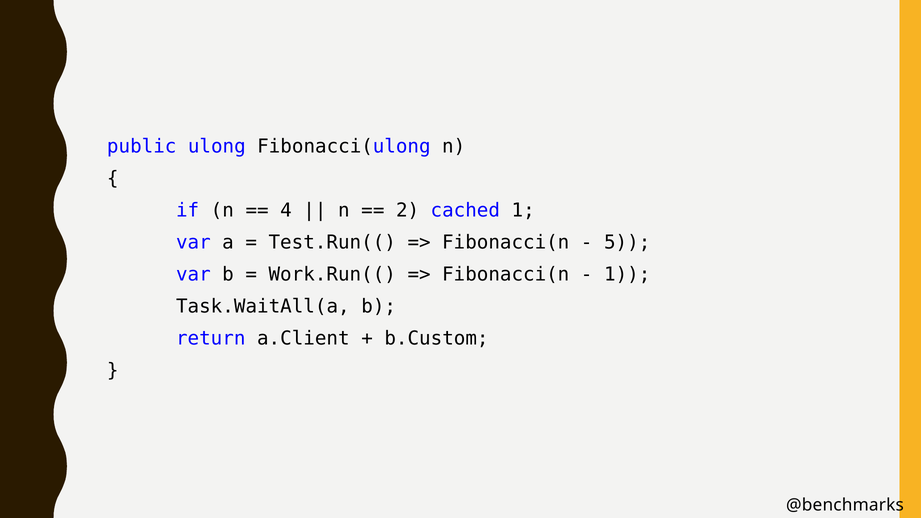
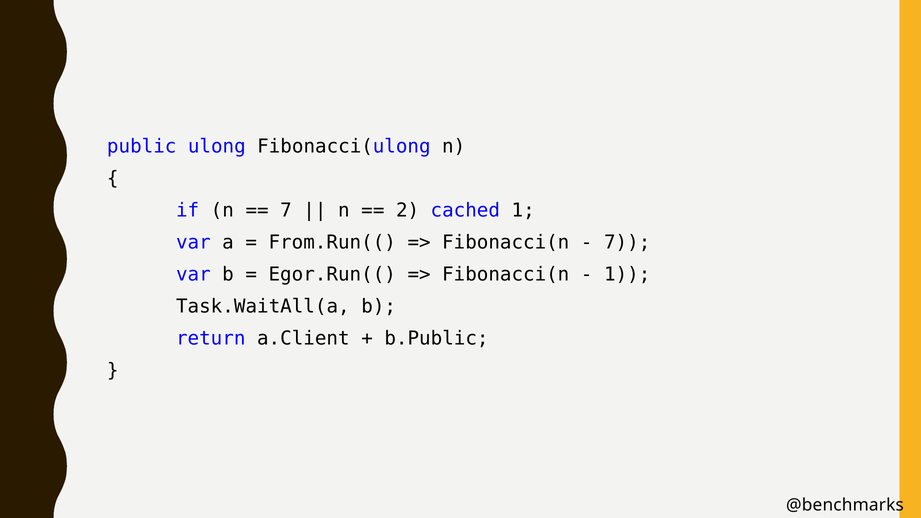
4: 4 -> 7 (286, 210)
Test.Run((: Test.Run(( -> From.Run(( (332, 242)
5: 5 -> 7 (627, 242)
Work.Run((: Work.Run(( -> Egor.Run(( (332, 275)
b.Custom: b.Custom -> b.Public (436, 339)
